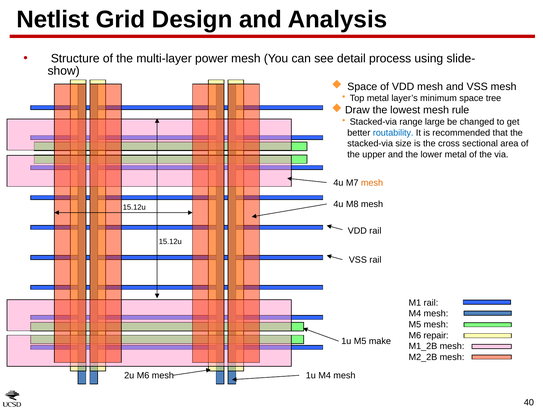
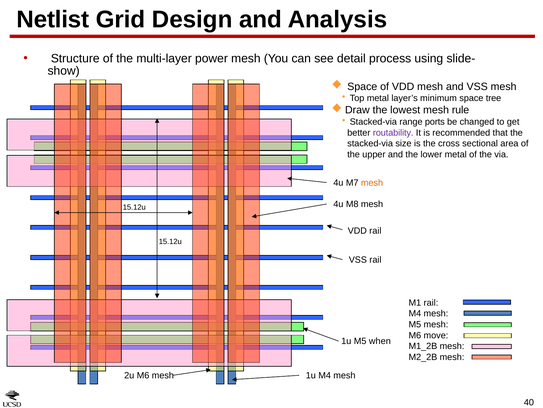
large: large -> ports (435, 122)
routability colour: blue -> purple (393, 132)
repair: repair -> move (436, 335)
make: make -> when (380, 341)
